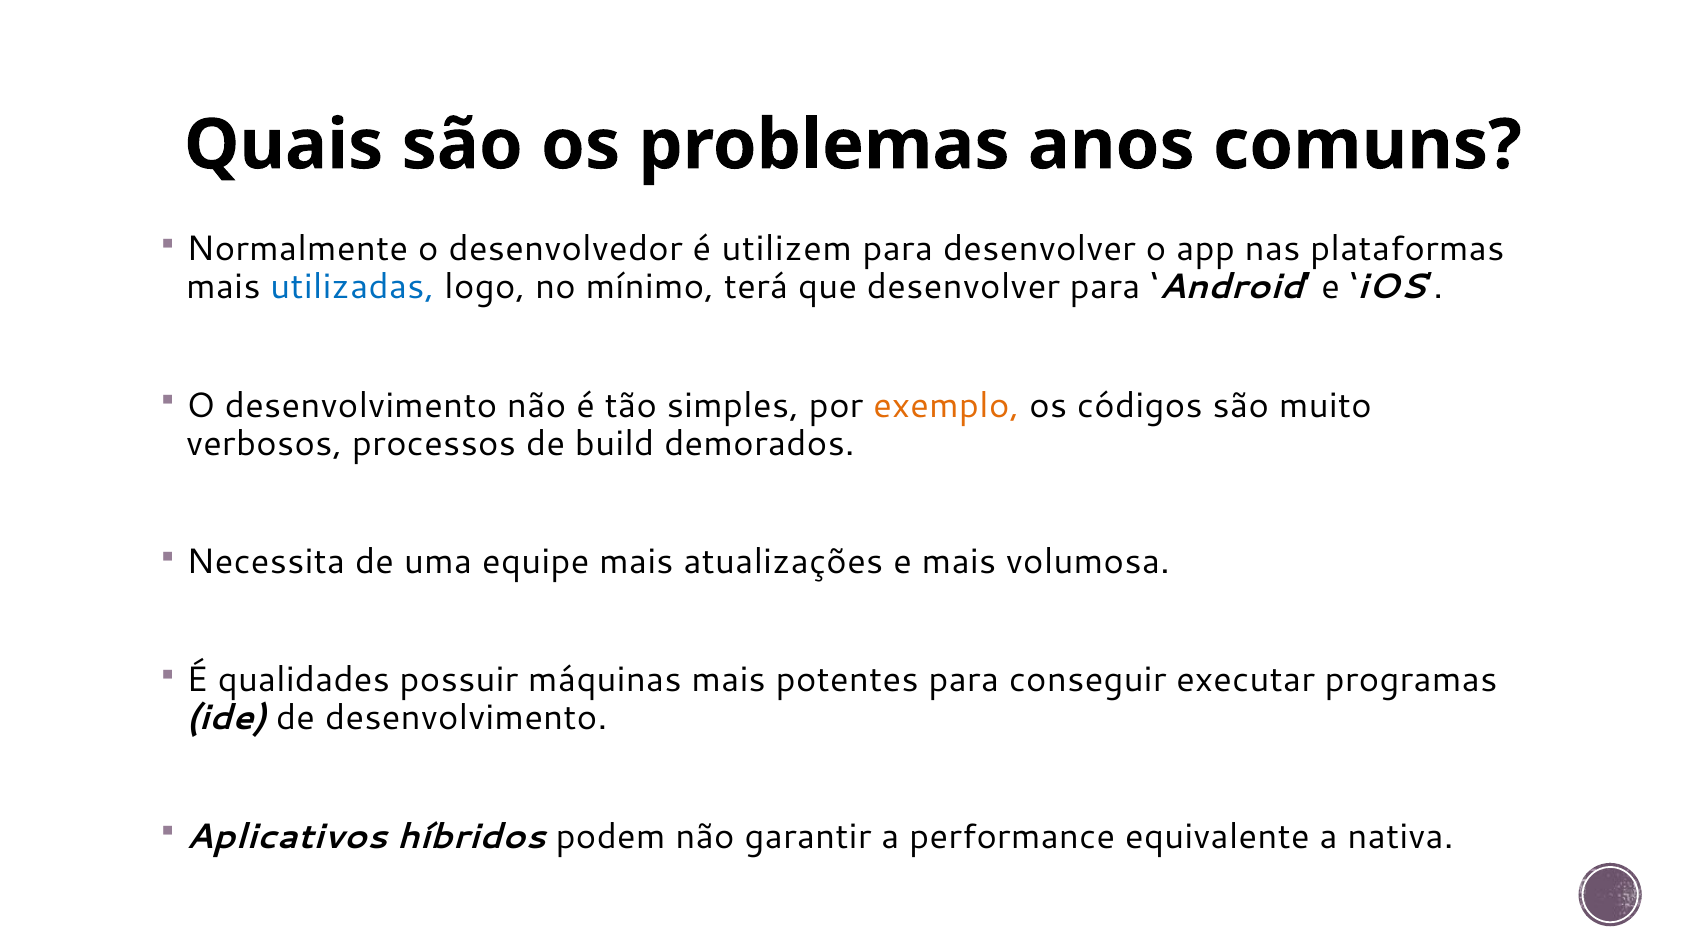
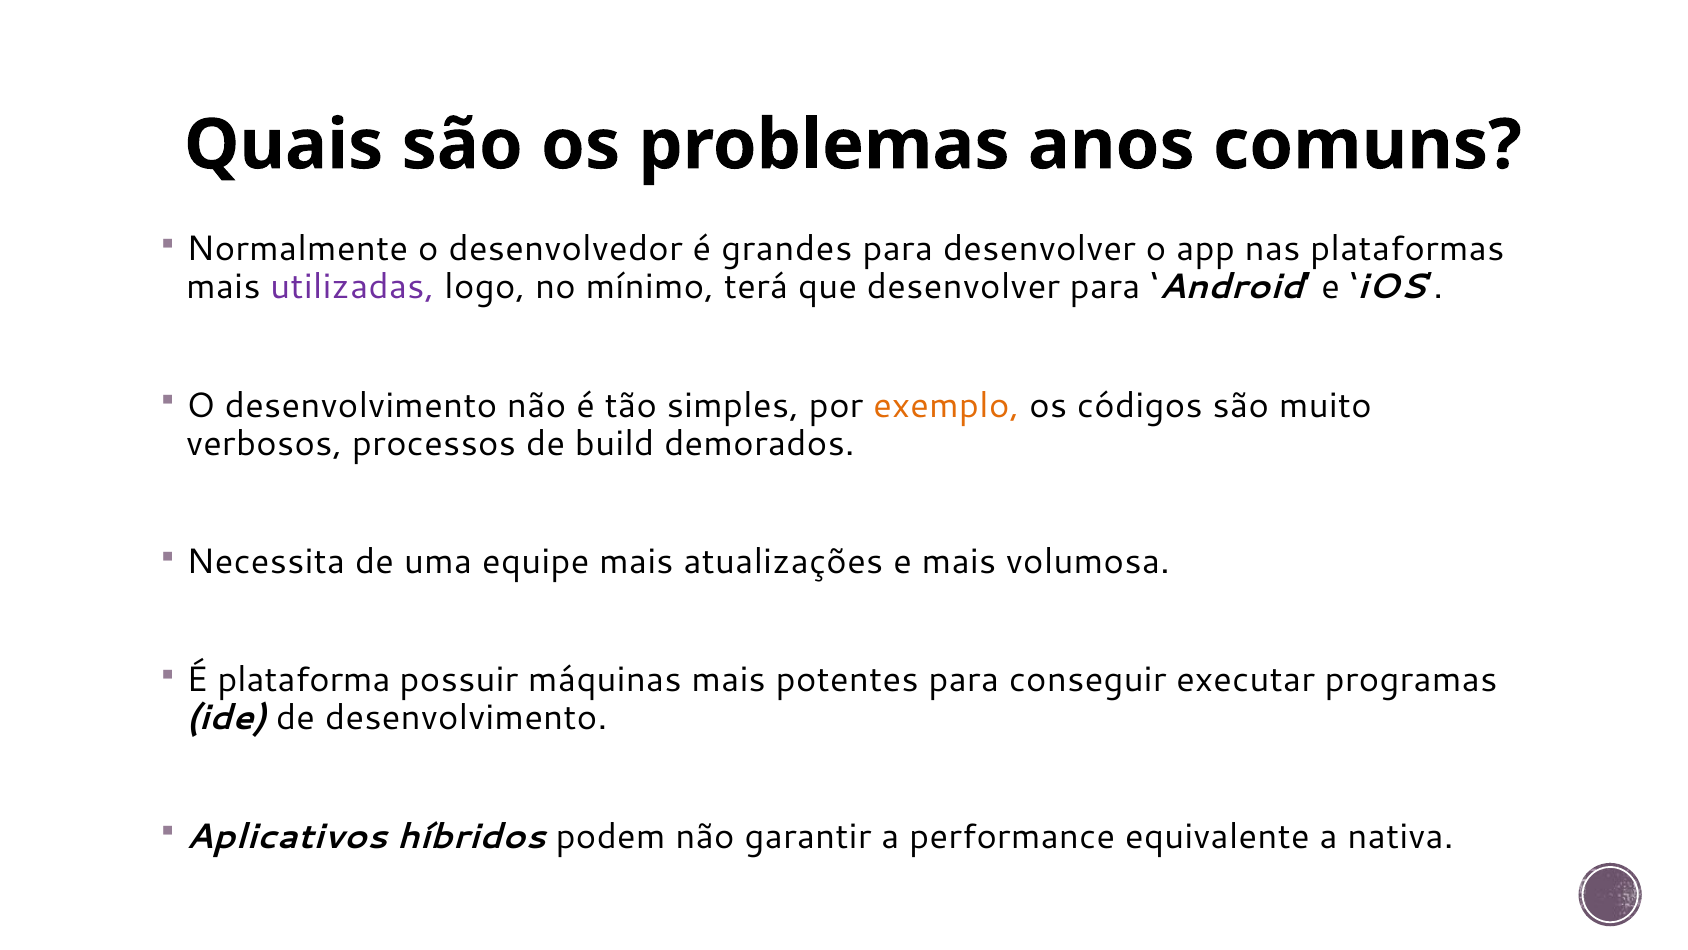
utilizem: utilizem -> grandes (787, 249)
utilizadas colour: blue -> purple (352, 287)
qualidades: qualidades -> plataforma (304, 680)
